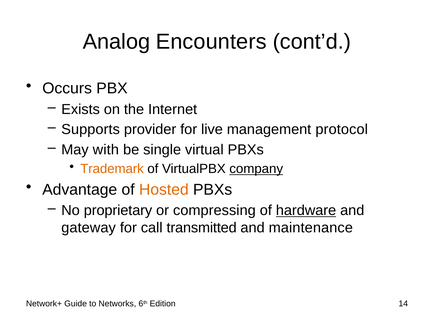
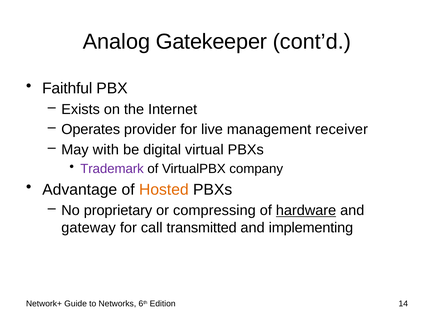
Encounters: Encounters -> Gatekeeper (211, 42)
Occurs: Occurs -> Faithful (67, 89)
Supports: Supports -> Operates (91, 130)
protocol: protocol -> receiver (342, 130)
single: single -> digital (162, 150)
Trademark colour: orange -> purple (112, 169)
company underline: present -> none (256, 169)
maintenance: maintenance -> implementing (311, 228)
